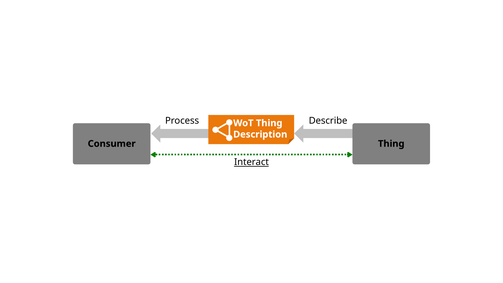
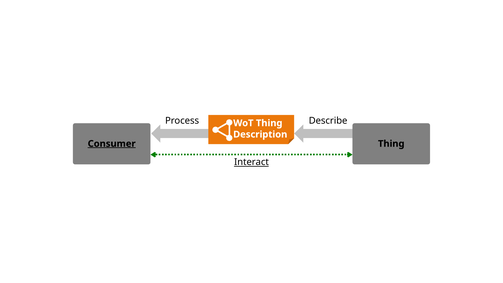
Consumer underline: none -> present (112, 144)
